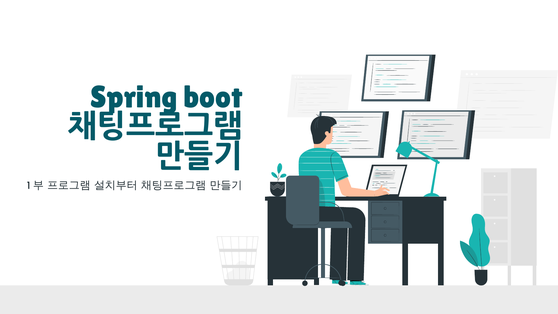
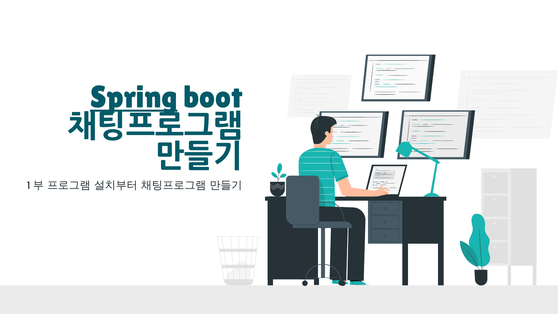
Spring underline: none -> present (134, 97)
